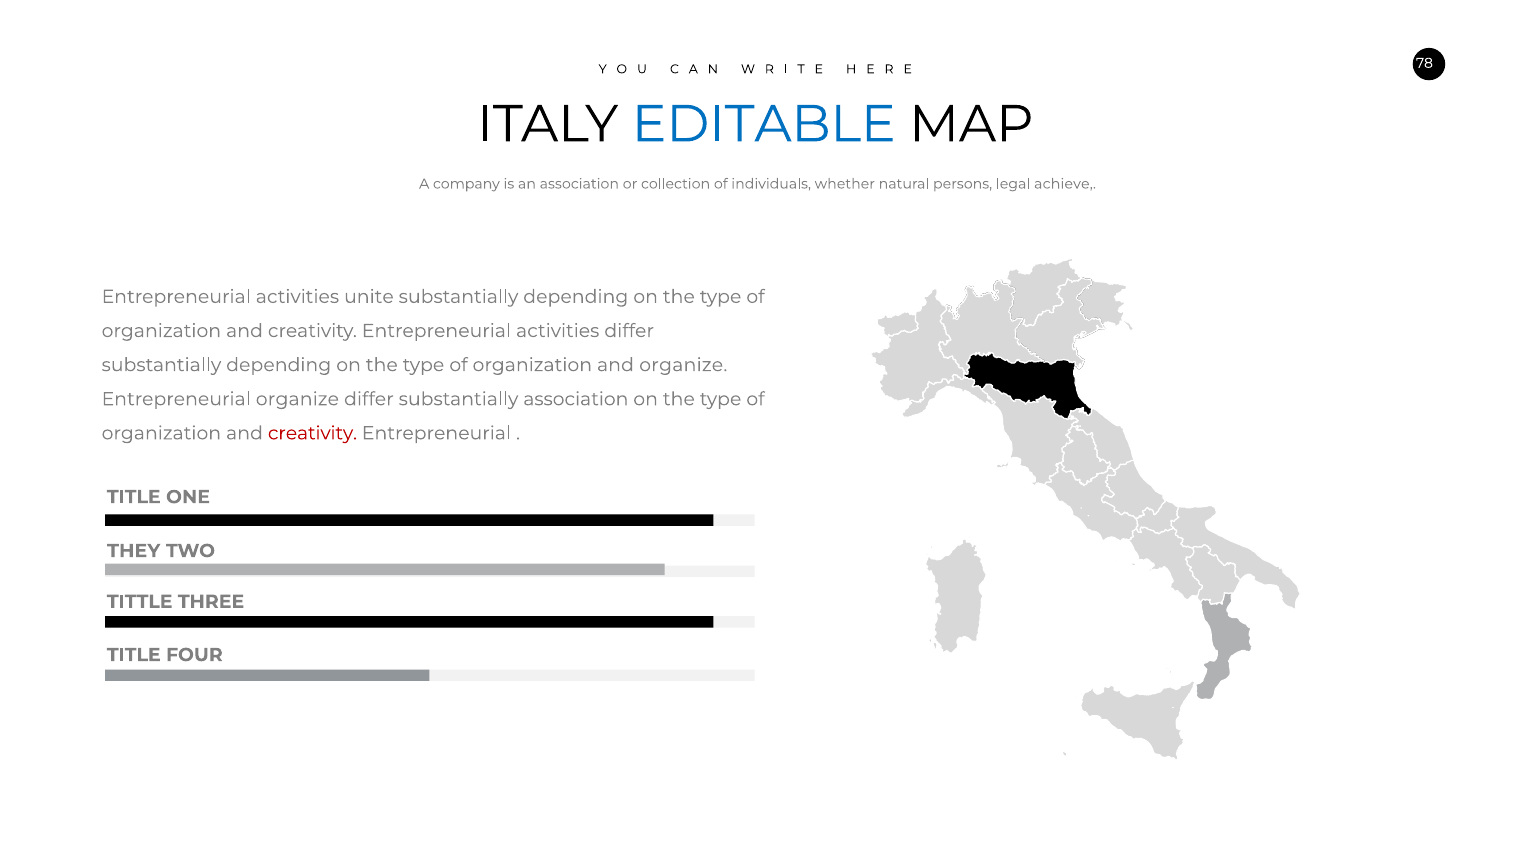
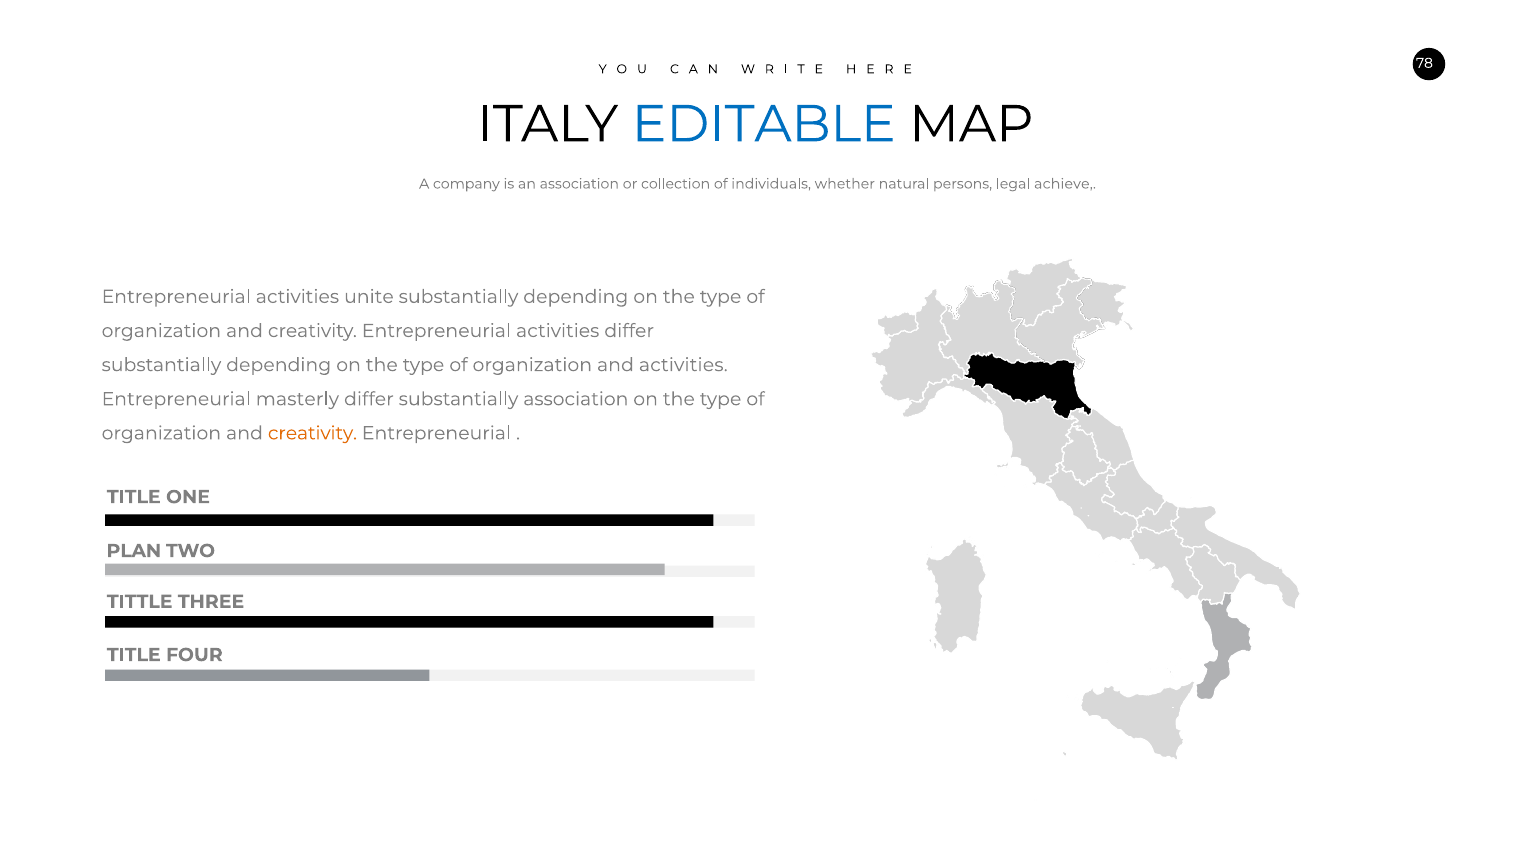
and organize: organize -> activities (683, 365)
Entrepreneurial organize: organize -> masterly (297, 399)
creativity colour: red -> orange (312, 433)
THEY: THEY -> PLAN (134, 550)
